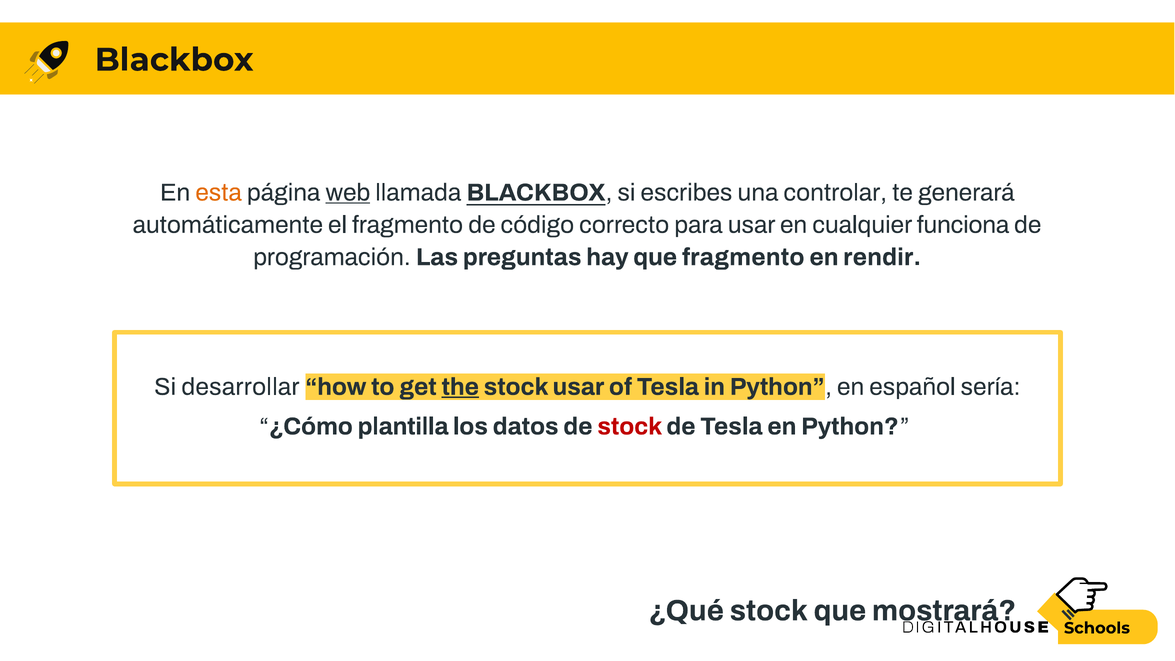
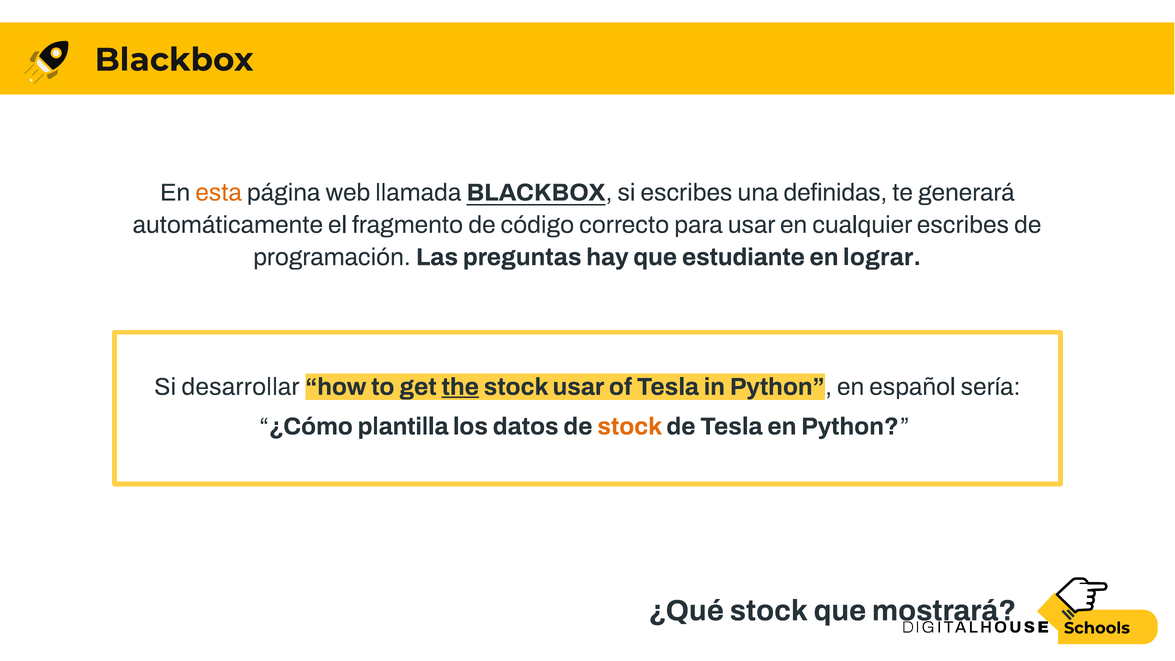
web underline: present -> none (348, 192)
controlar: controlar -> definidas (835, 192)
cualquier funciona: funciona -> escribes (963, 225)
que fragmento: fragmento -> estudiante (743, 257)
rendir: rendir -> lograr (882, 257)
stock colour: red -> orange (630, 426)
